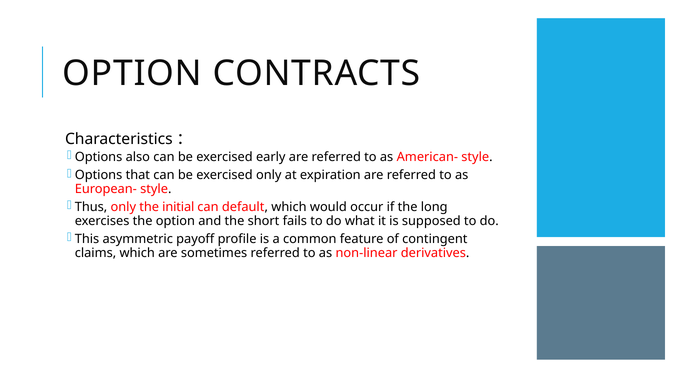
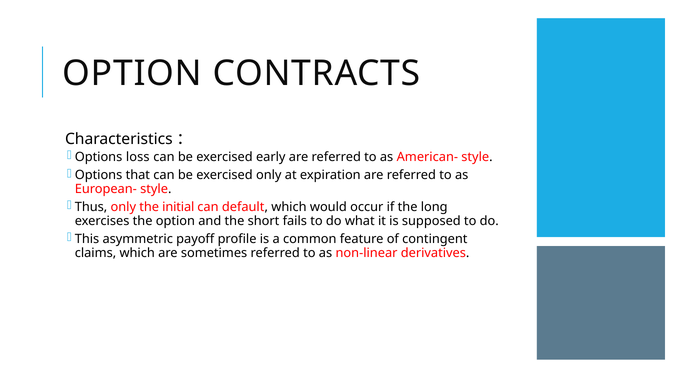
also: also -> loss (138, 157)
